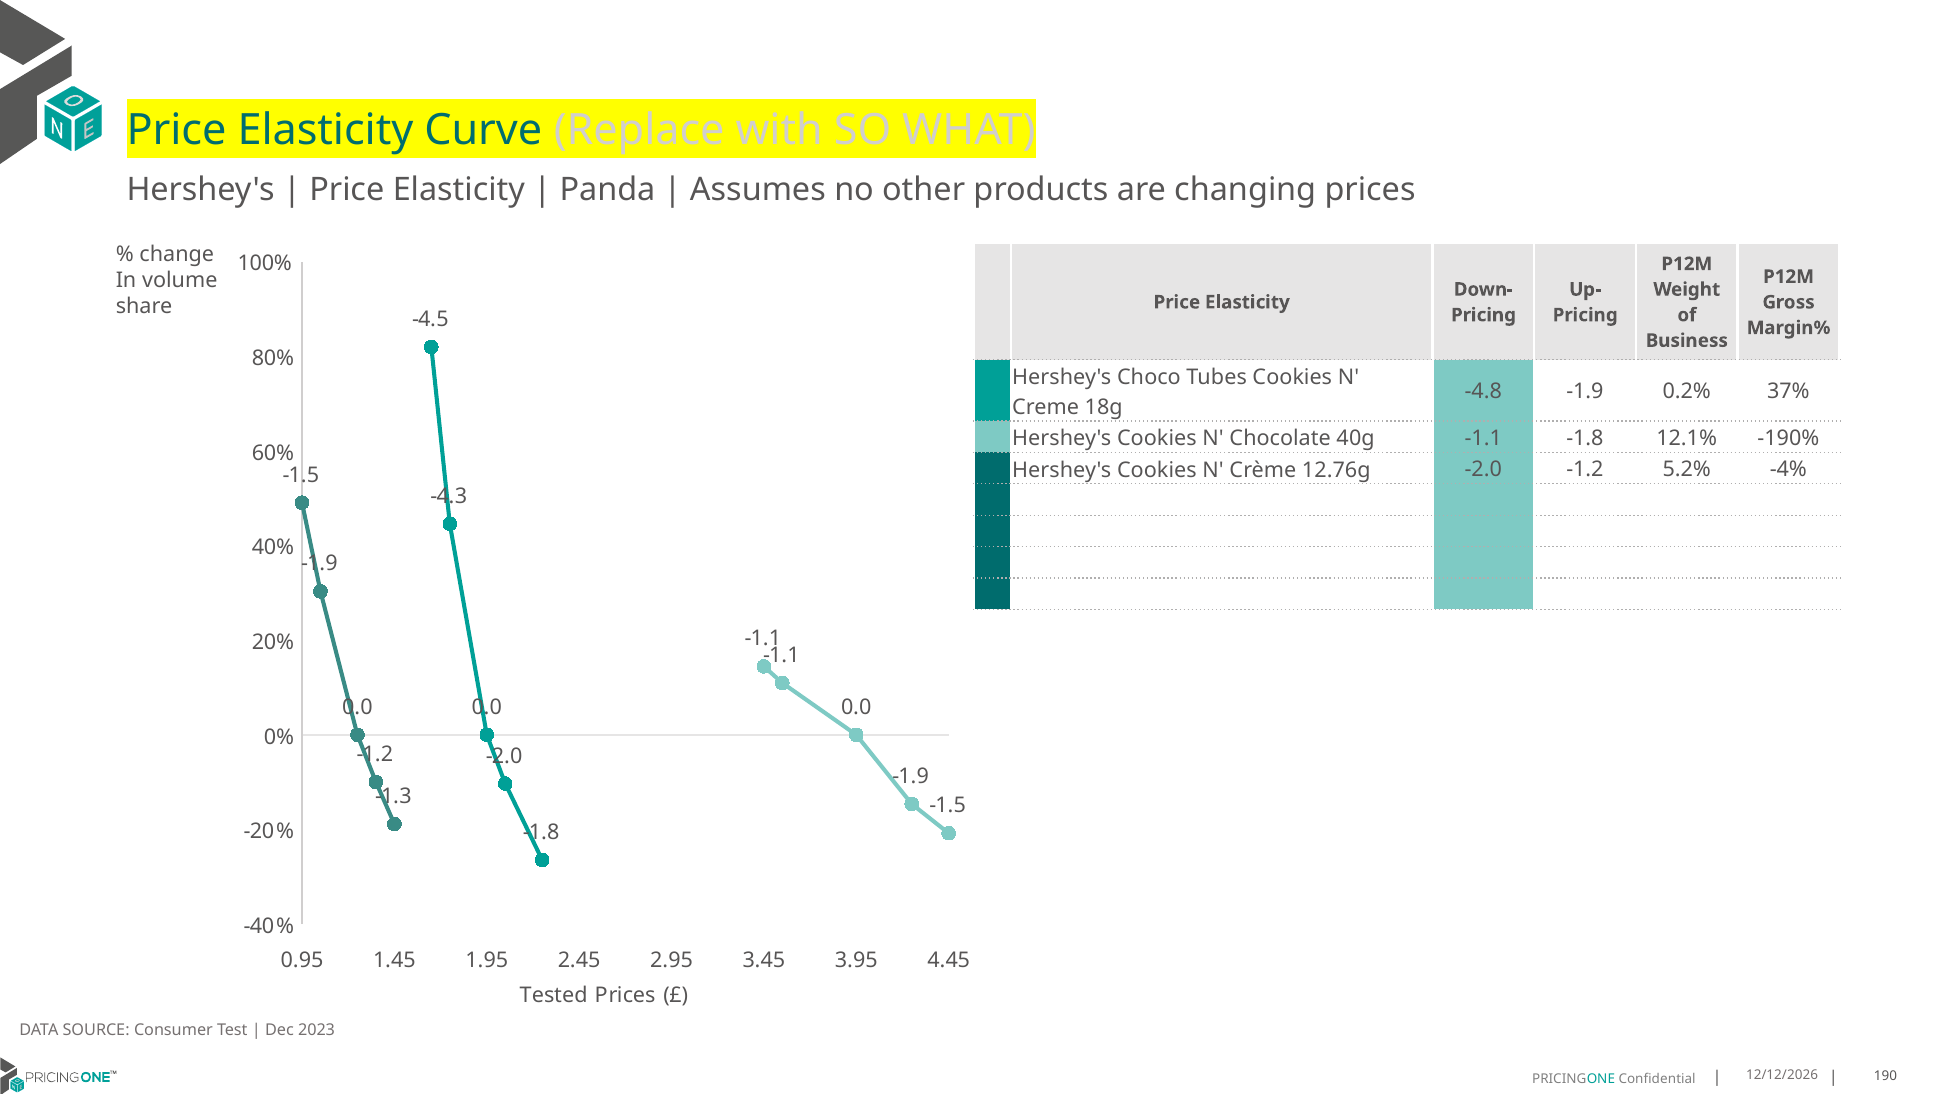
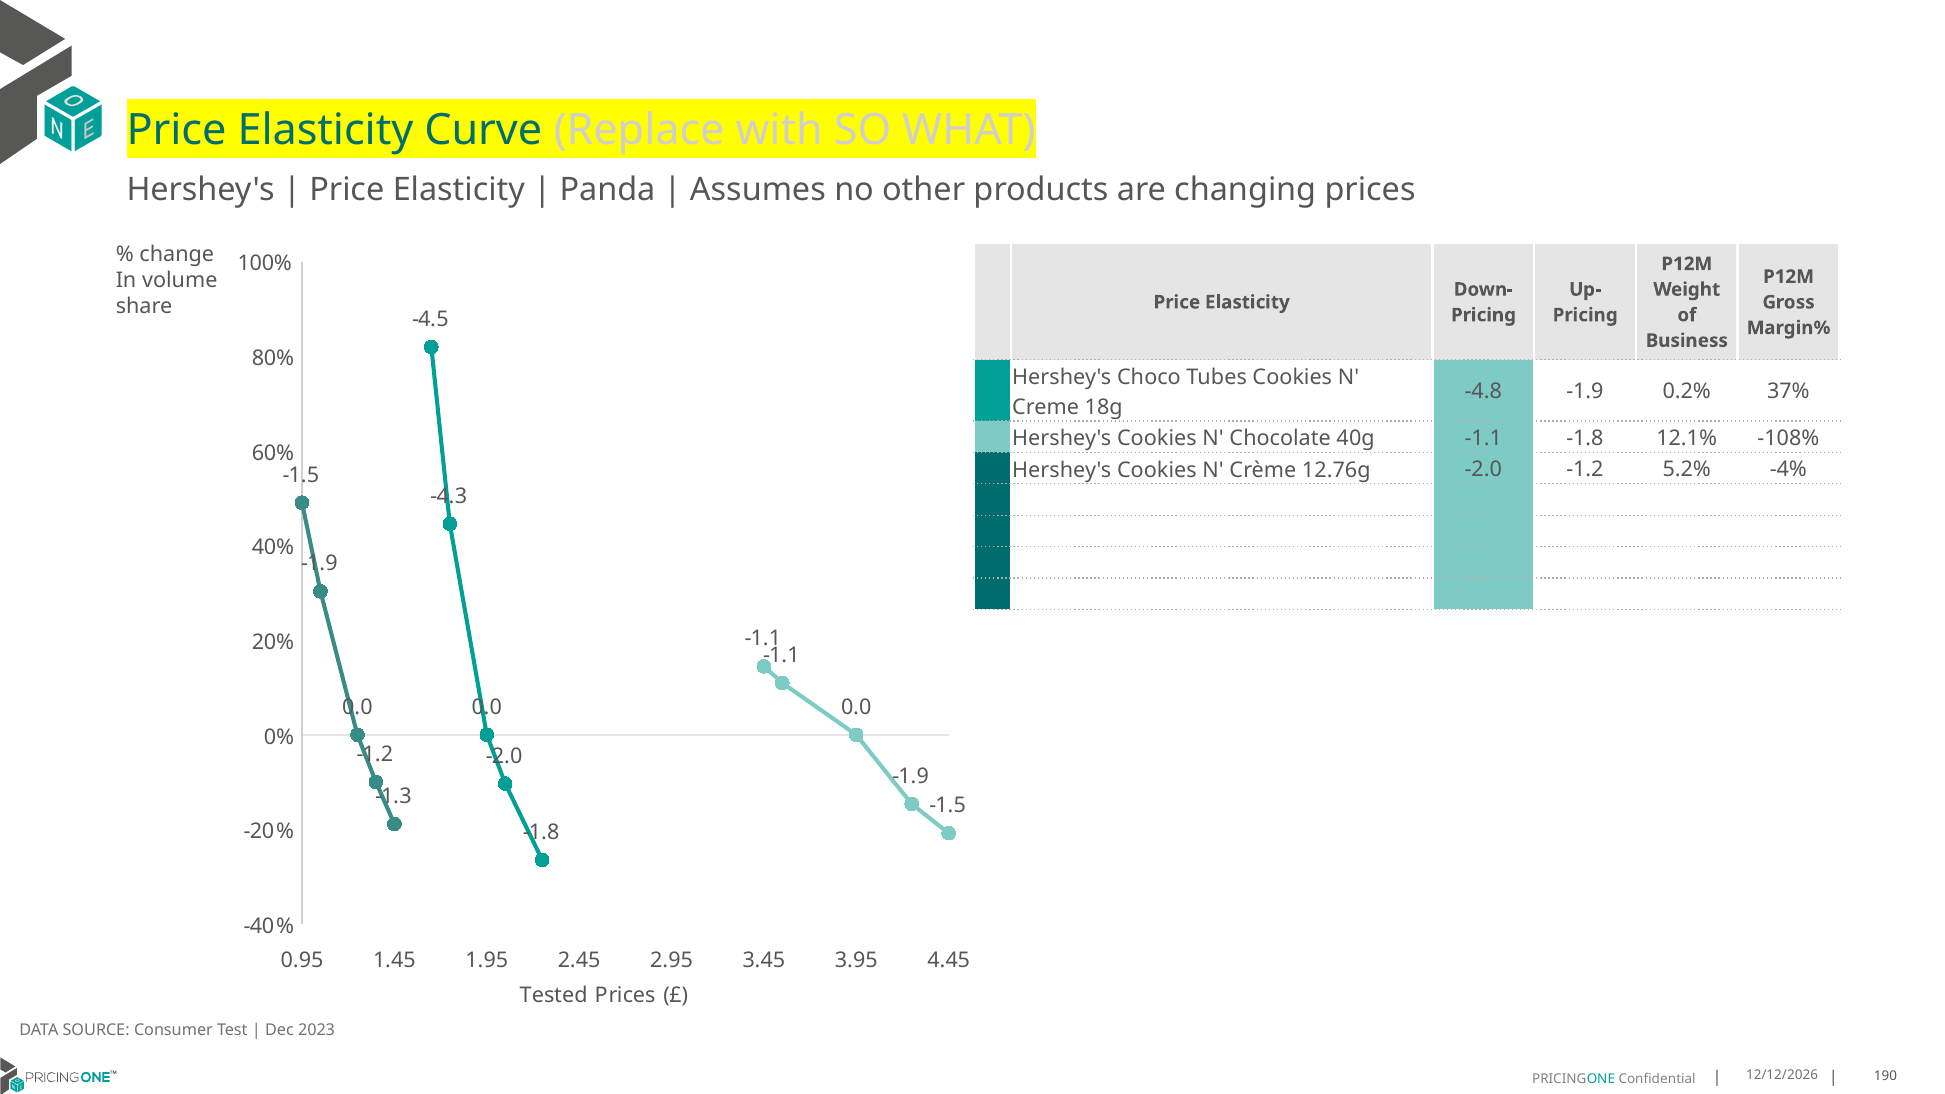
-190%: -190% -> -108% (1788, 438)
